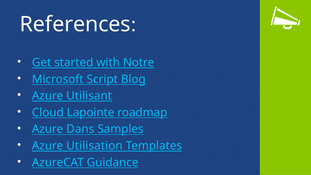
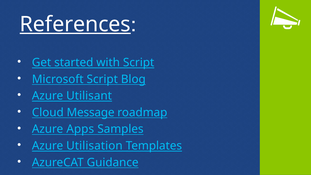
References underline: none -> present (75, 24)
with Notre: Notre -> Script (139, 63)
Lapointe: Lapointe -> Message (91, 112)
Dans: Dans -> Apps (80, 129)
